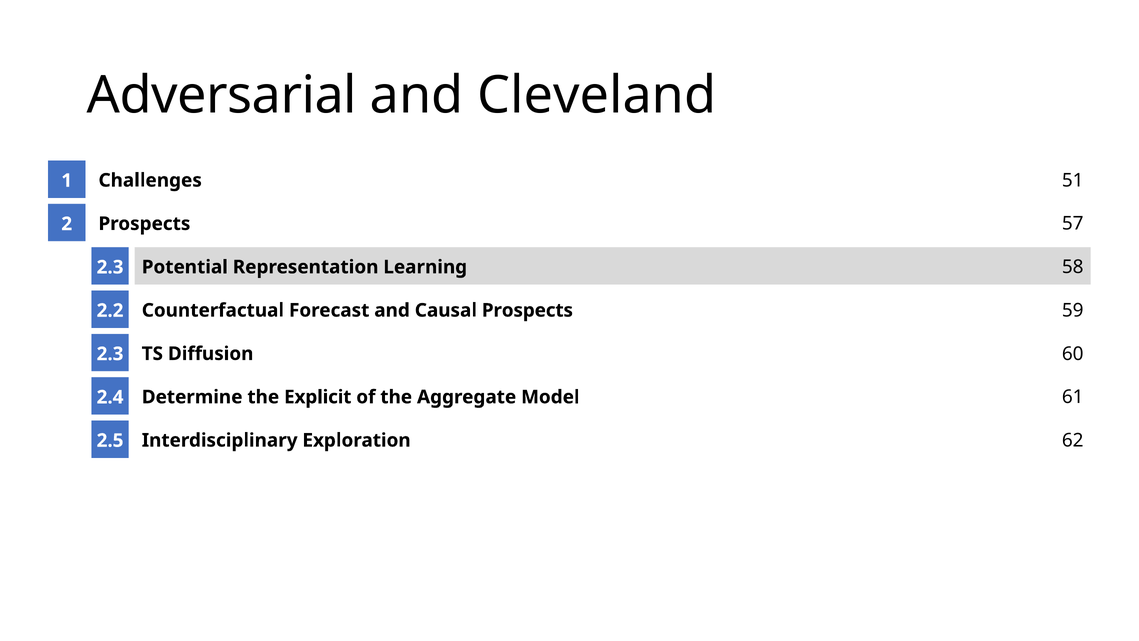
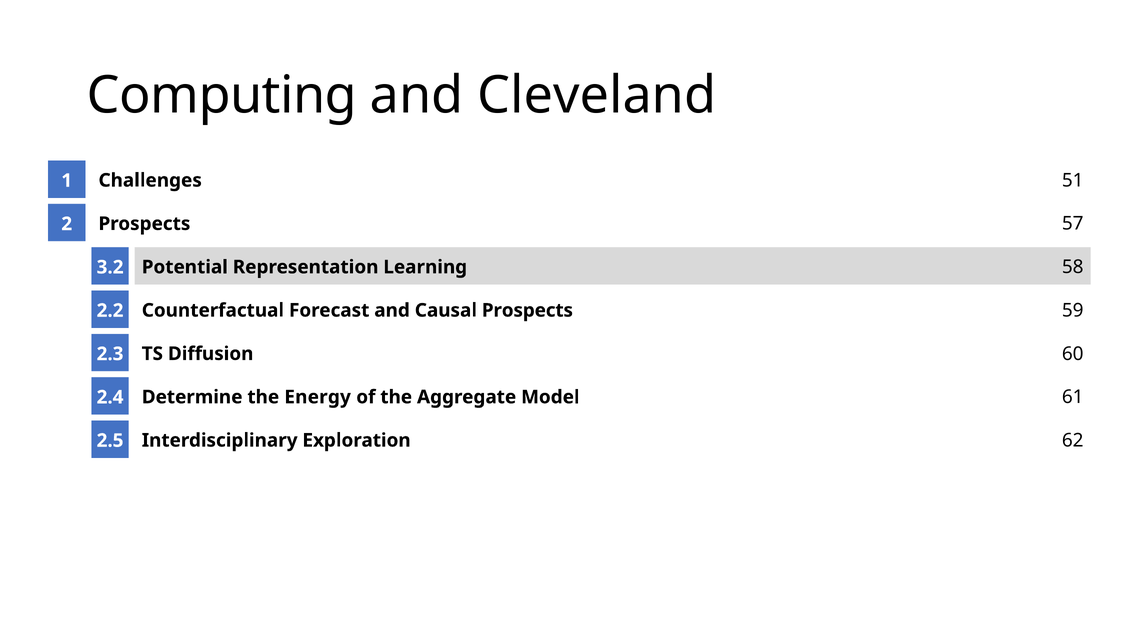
Adversarial: Adversarial -> Computing (222, 96)
2.3: 2.3 -> 3.2 (110, 267)
Explicit: Explicit -> Energy (318, 397)
